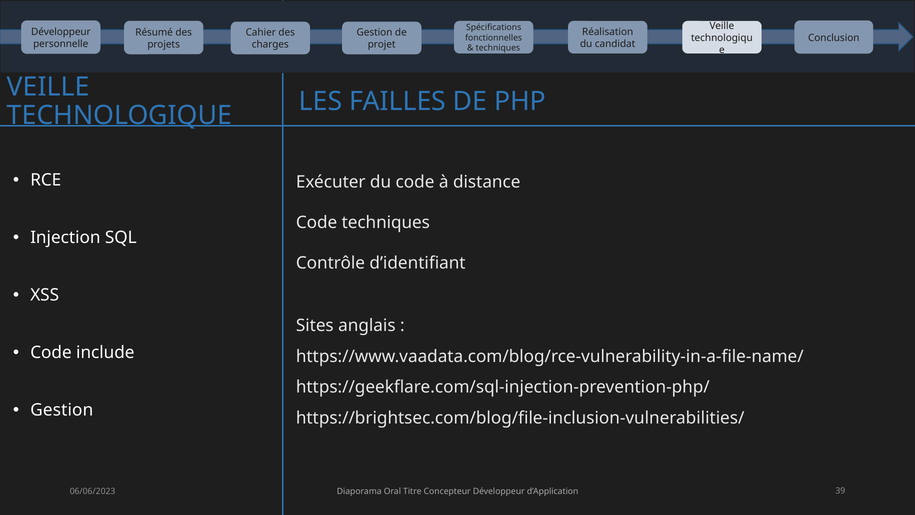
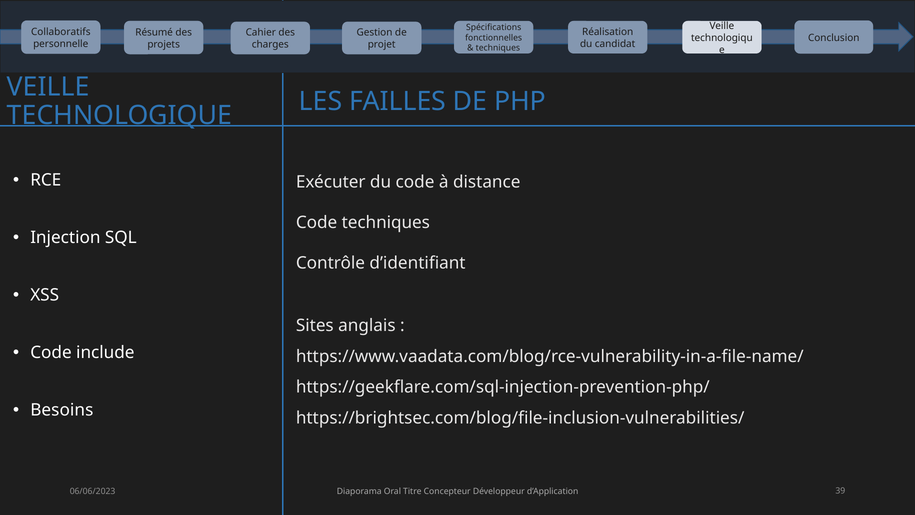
Développeur: Développeur -> Collaboratifs (61, 32)
Gestion: Gestion -> Besoins (62, 410)
